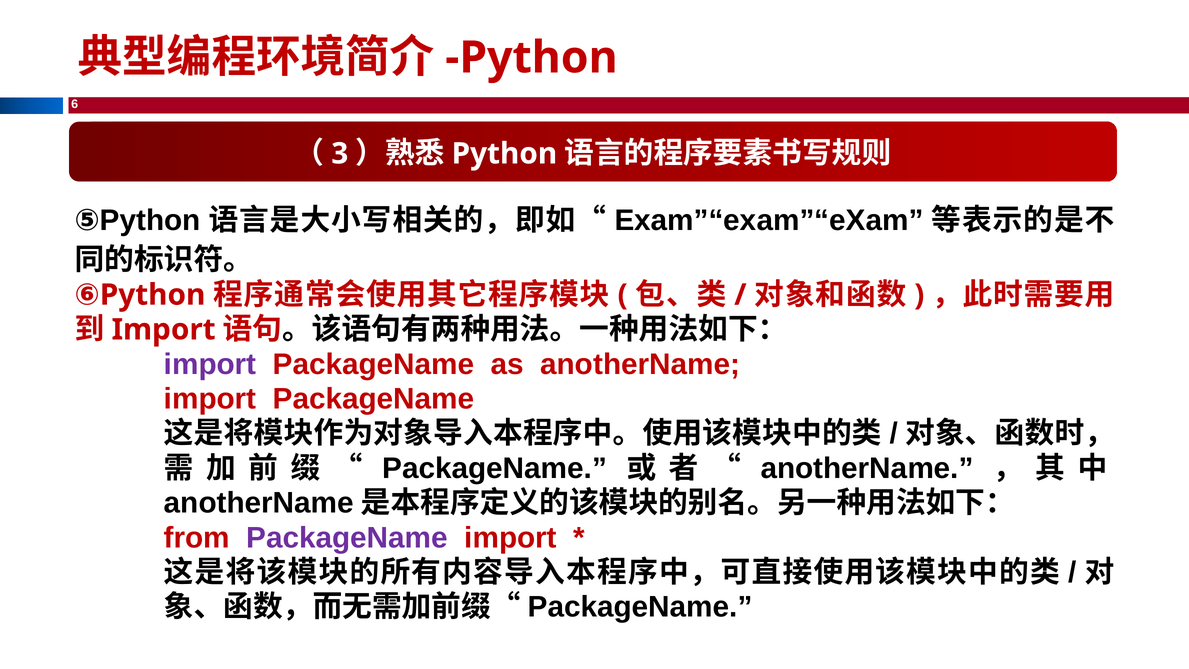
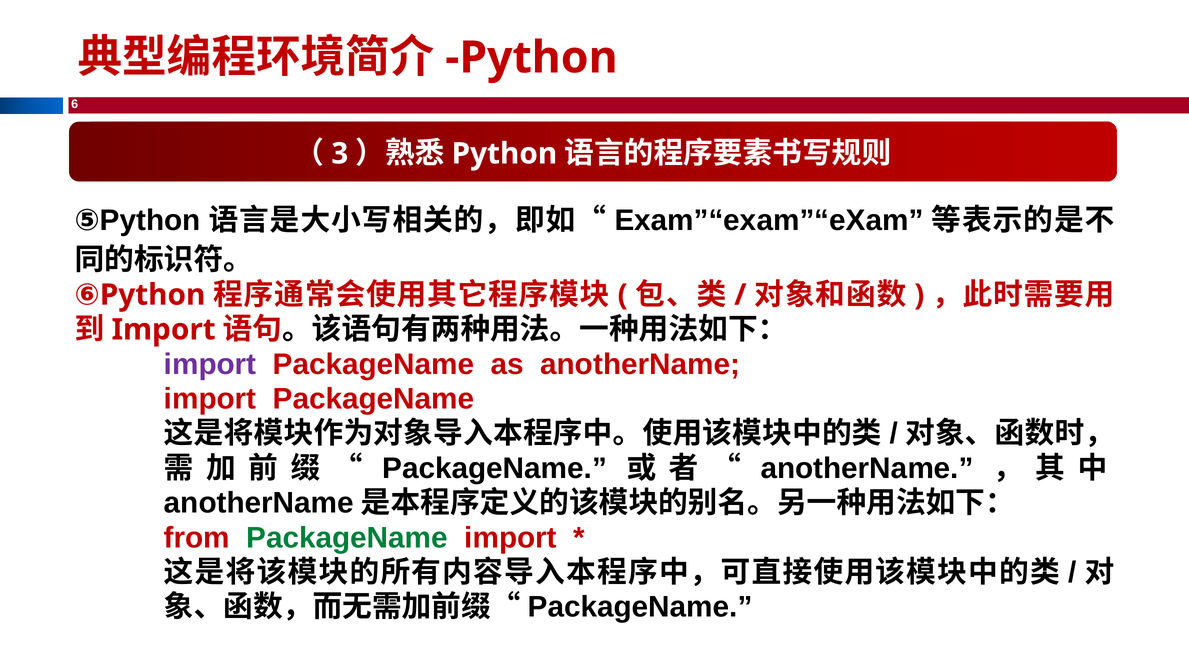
PackageName colour: purple -> green (347, 538)
